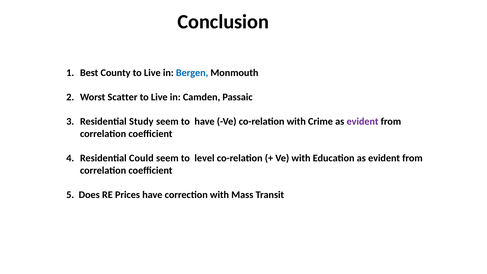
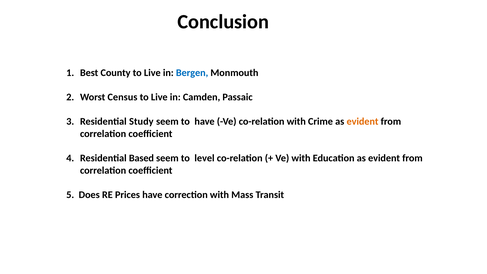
Scatter: Scatter -> Census (122, 97)
evident colour: purple -> orange (363, 122)
Could: Could -> Based (141, 158)
